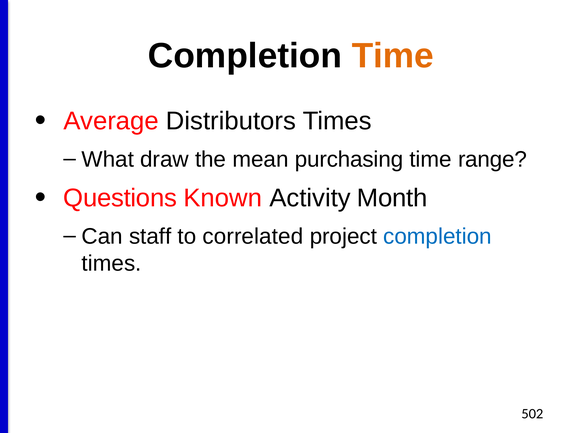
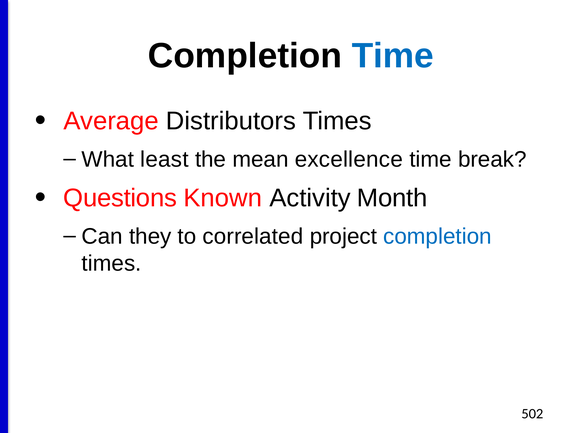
Time colour: orange -> blue (393, 56)
draw: draw -> least (164, 160)
purchasing: purchasing -> excellence (349, 160)
range: range -> break (492, 160)
staff: staff -> they (150, 237)
